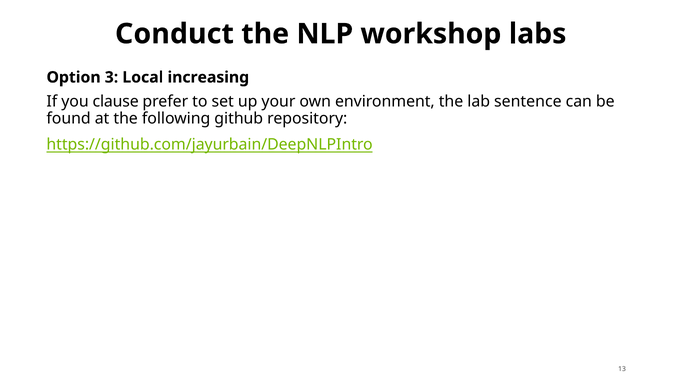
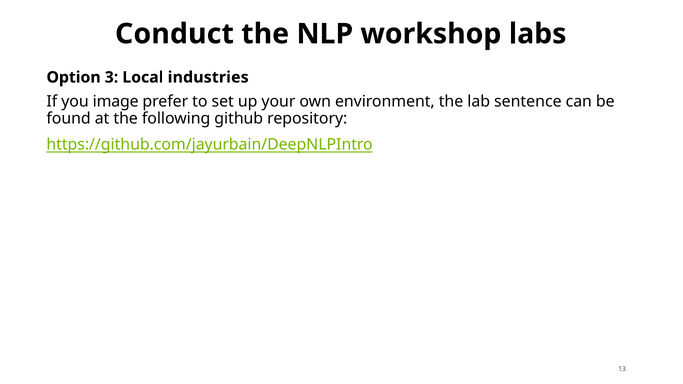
increasing: increasing -> industries (208, 77)
clause: clause -> image (116, 102)
